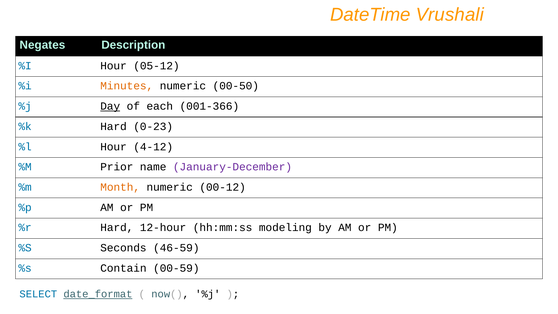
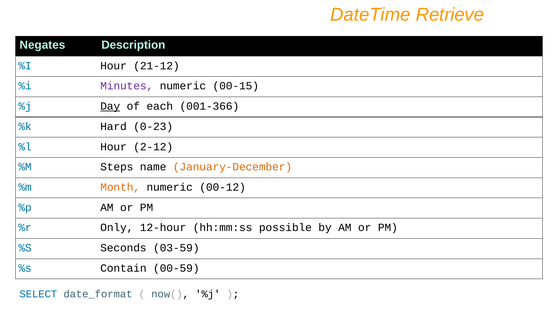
Vrushali: Vrushali -> Retrieve (450, 15)
05-12: 05-12 -> 21-12 (156, 66)
Minutes colour: orange -> purple (127, 86)
00-50: 00-50 -> 00-15 (236, 86)
4-12: 4-12 -> 2-12 (153, 147)
Prior: Prior -> Steps (117, 167)
January-December colour: purple -> orange (232, 167)
%r Hard: Hard -> Only (117, 228)
modeling: modeling -> possible (285, 228)
46-59: 46-59 -> 03-59 (176, 248)
date_format underline: present -> none (98, 294)
